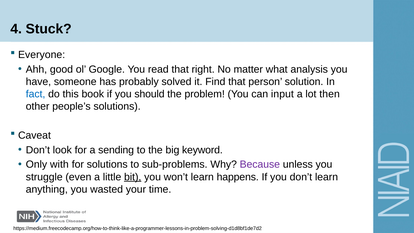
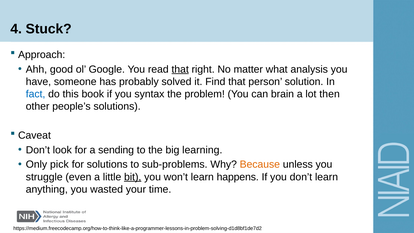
Everyone: Everyone -> Approach (42, 55)
that underline: none -> present (180, 69)
should: should -> syntax (149, 94)
input: input -> brain (282, 94)
keyword: keyword -> learning (202, 150)
with: with -> pick (59, 164)
Because colour: purple -> orange (260, 164)
